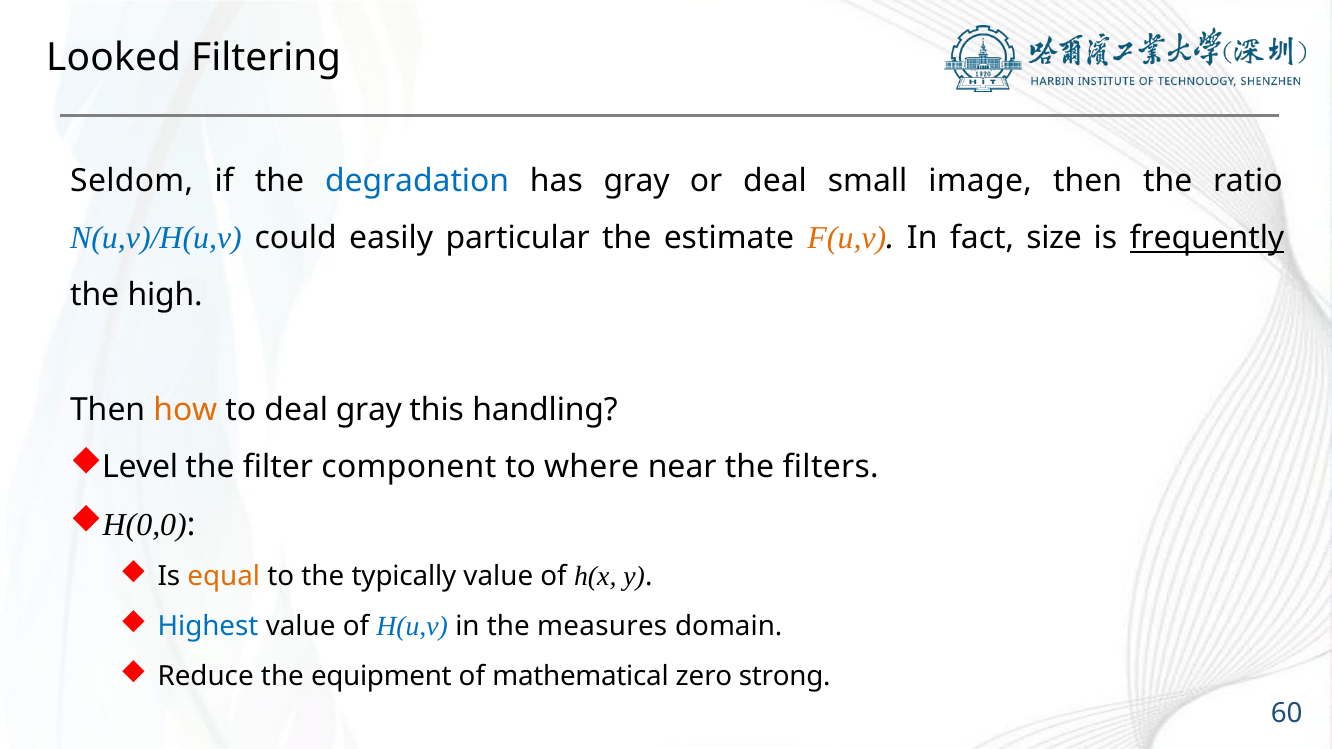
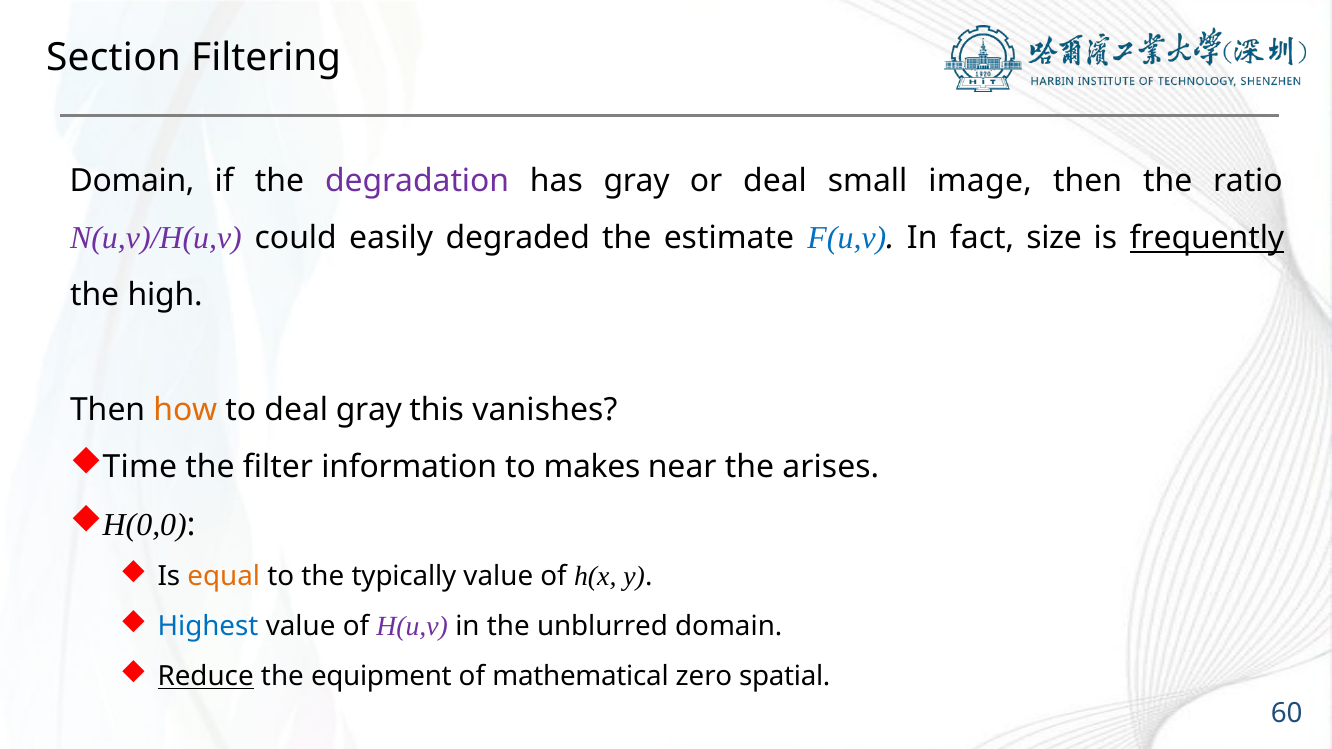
Looked: Looked -> Section (114, 57)
Seldom: Seldom -> Domain (132, 181)
degradation colour: blue -> purple (417, 181)
N(u,v)/H(u,v colour: blue -> purple (156, 238)
particular: particular -> degraded (518, 238)
F(u,v colour: orange -> blue (847, 238)
handling: handling -> vanishes (545, 410)
Level: Level -> Time (140, 467)
component: component -> information (409, 467)
where: where -> makes (592, 467)
filters: filters -> arises (831, 467)
H(u,v colour: blue -> purple (412, 627)
measures: measures -> unblurred (602, 627)
Reduce underline: none -> present (206, 677)
strong: strong -> spatial (785, 677)
